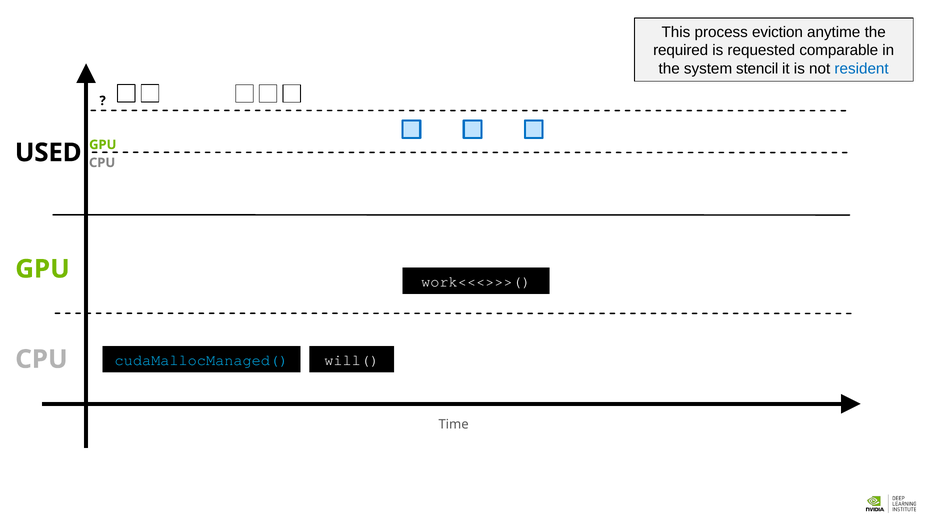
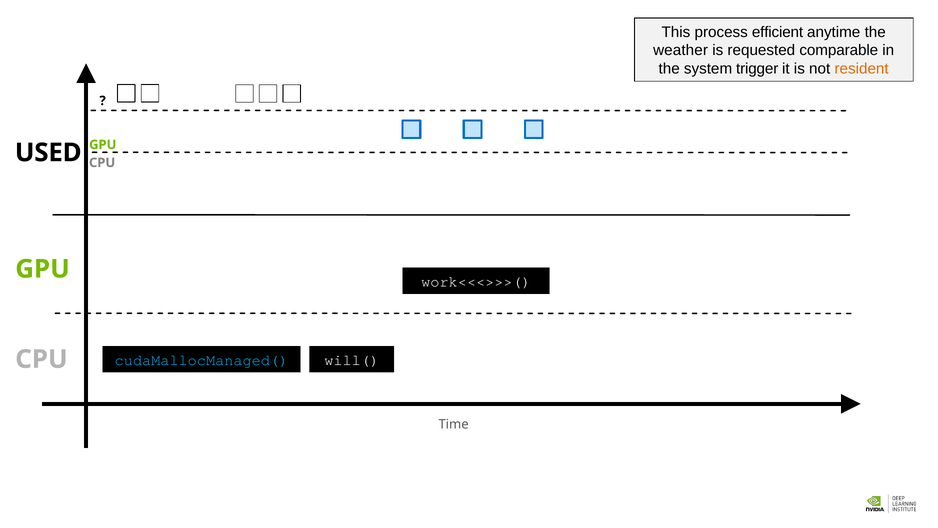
eviction: eviction -> efficient (778, 32)
required: required -> weather (681, 50)
stencil: stencil -> trigger (757, 69)
resident colour: blue -> orange (862, 69)
